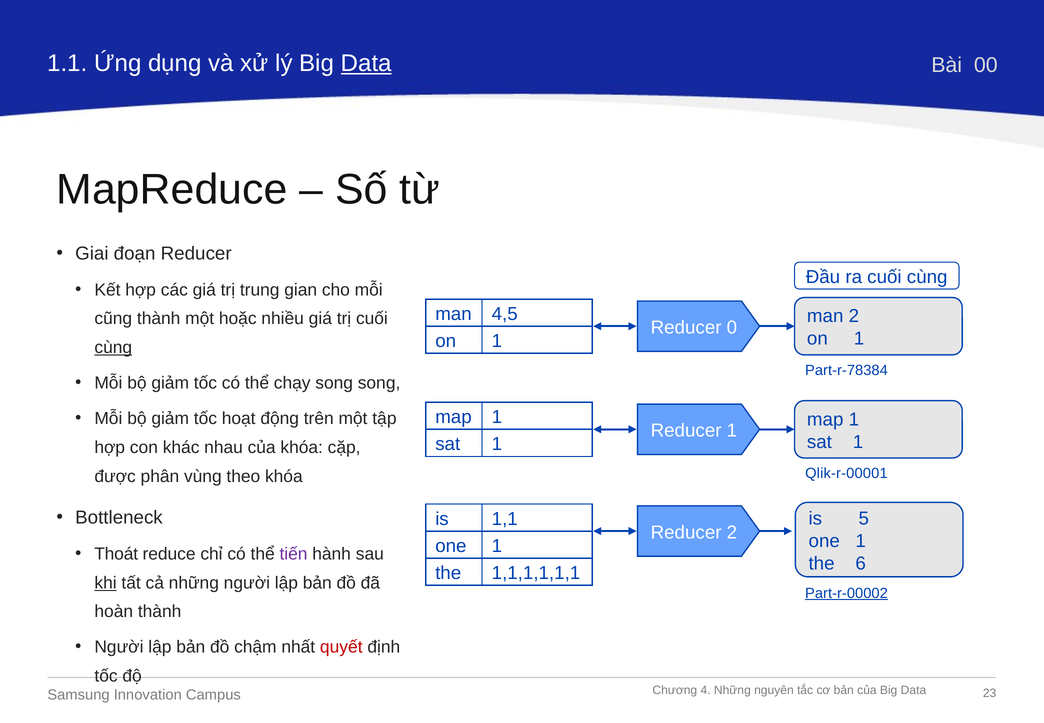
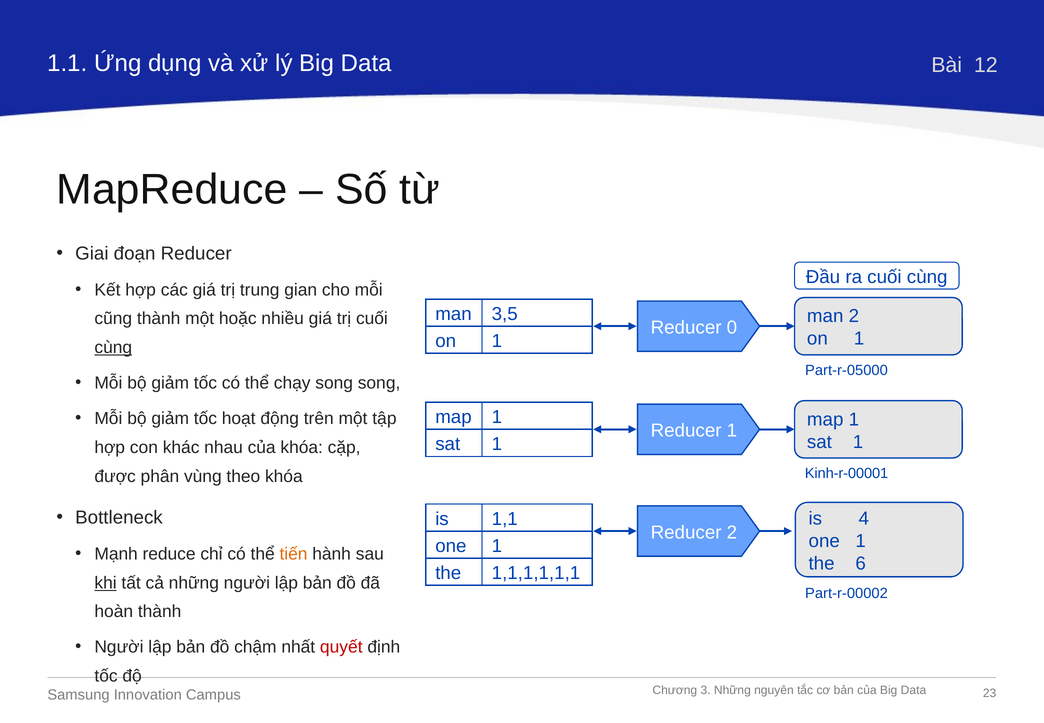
Data underline: present -> none (366, 63)
00: 00 -> 12 (986, 65)
4,5: 4,5 -> 3,5 (505, 314)
Part-r-78384: Part-r-78384 -> Part-r-05000 (846, 370)
Qlik-r-00001: Qlik-r-00001 -> Kinh-r-00001 (847, 473)
5: 5 -> 4 (864, 518)
Thoát: Thoát -> Mạnh (116, 554)
tiến colour: purple -> orange (294, 554)
Part-r-00002 underline: present -> none (846, 593)
4: 4 -> 3 (706, 690)
